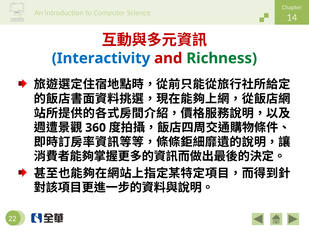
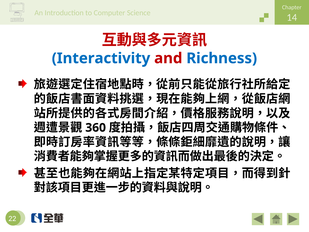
Richness colour: green -> blue (222, 58)
